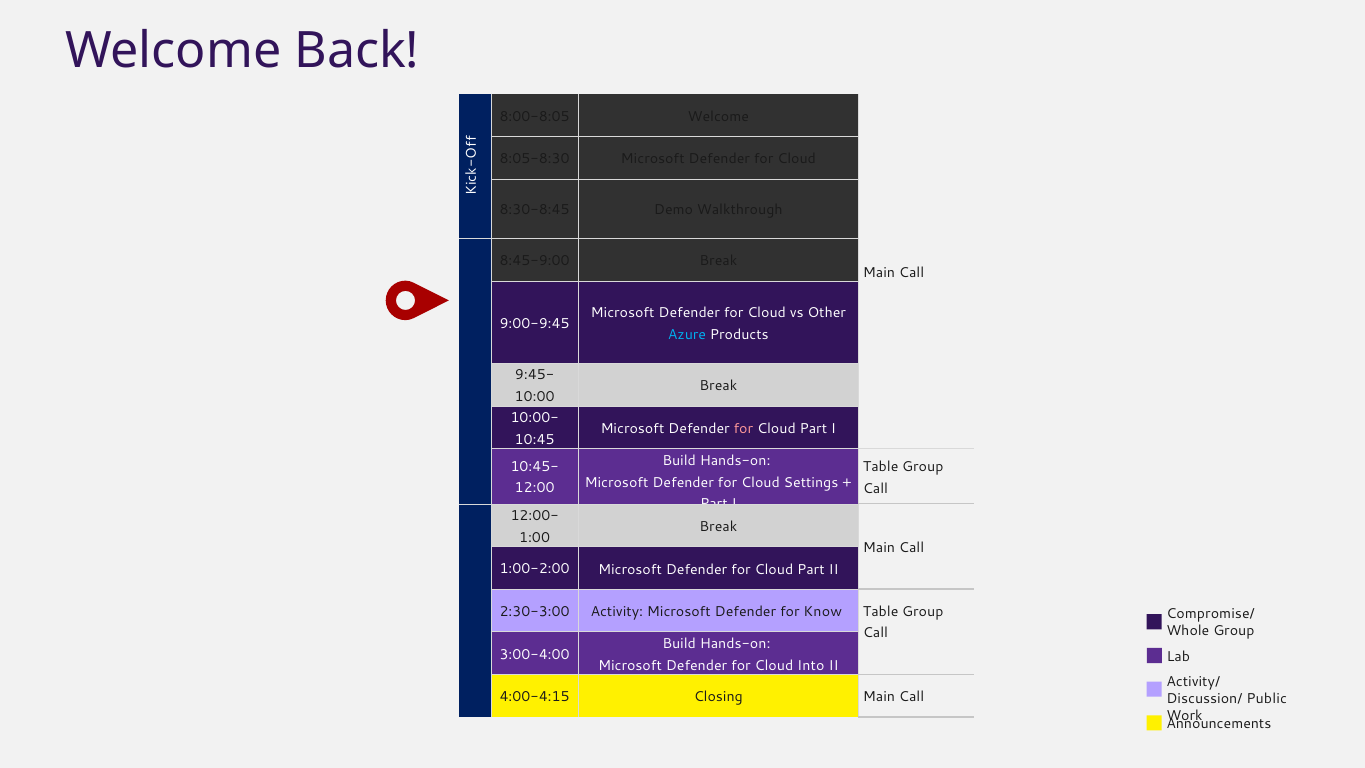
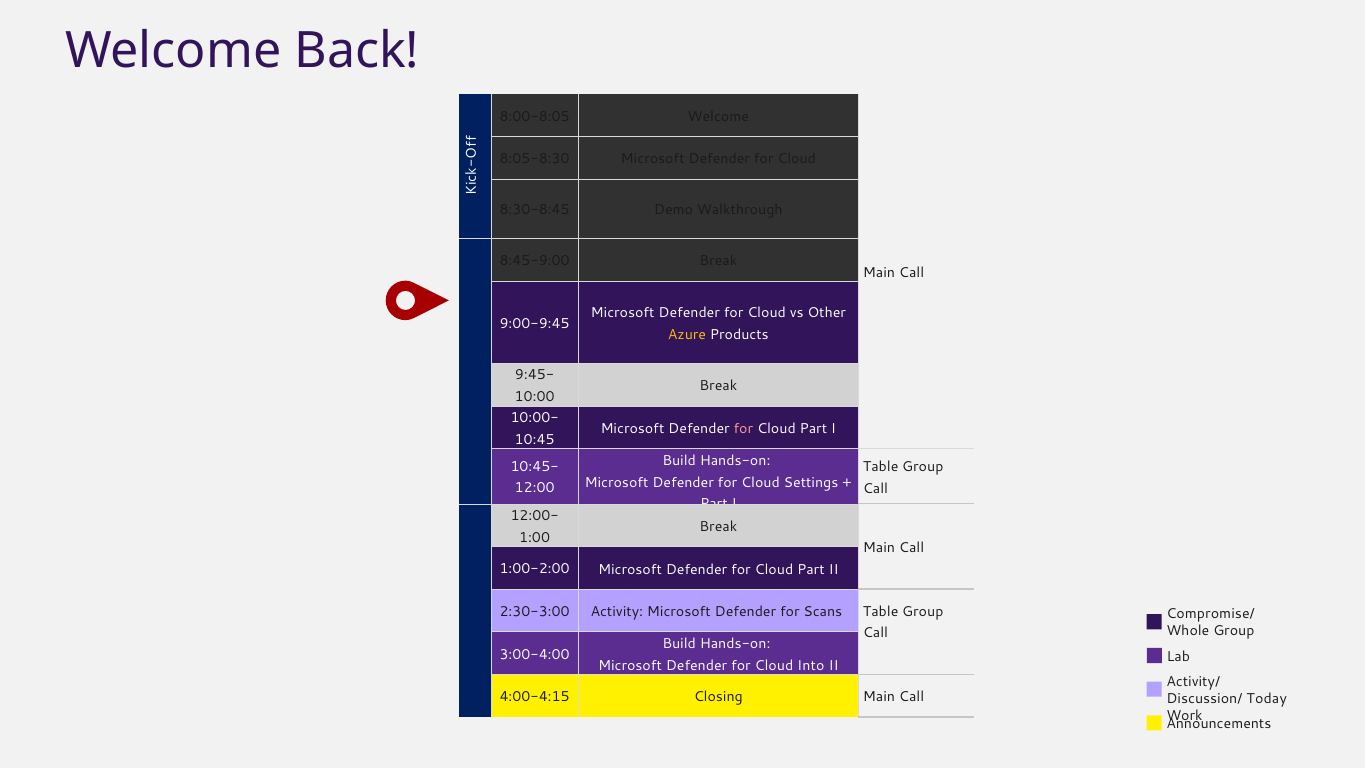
Azure colour: light blue -> yellow (687, 334)
Know: Know -> Scans (823, 612)
Public: Public -> Today (1267, 698)
